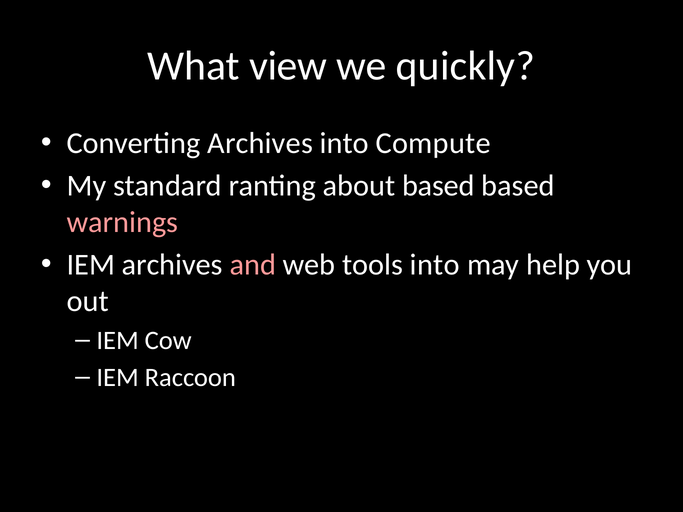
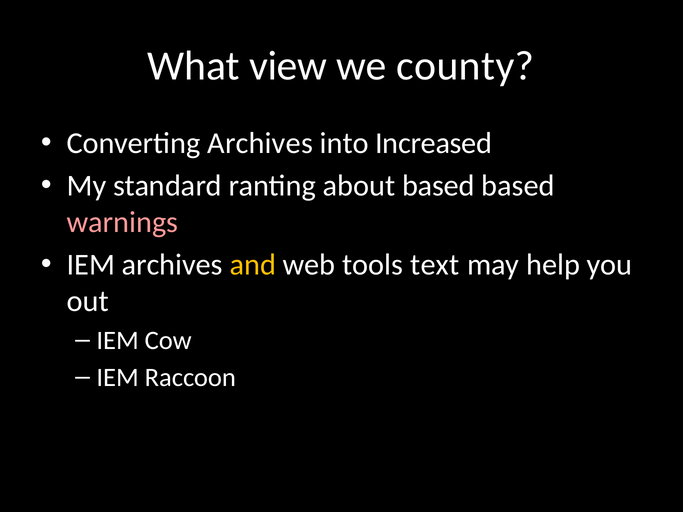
quickly: quickly -> county (465, 66)
Compute: Compute -> Increased (434, 143)
and colour: pink -> yellow (253, 265)
tools into: into -> text (435, 265)
